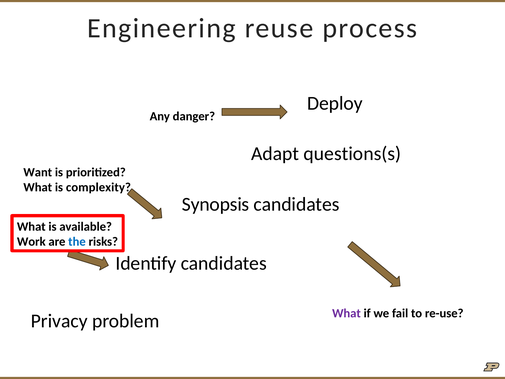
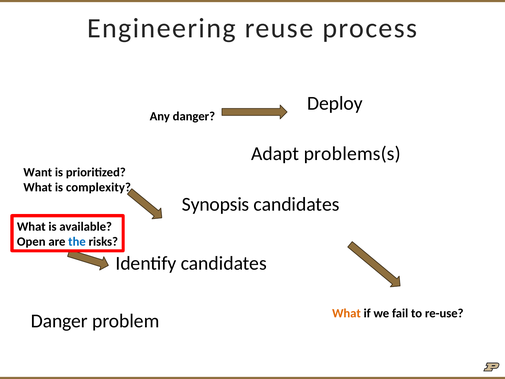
questions(s: questions(s -> problems(s (352, 153)
Work: Work -> Open (31, 242)
What colour: purple -> orange (346, 313)
Privacy: Privacy -> Danger (59, 321)
